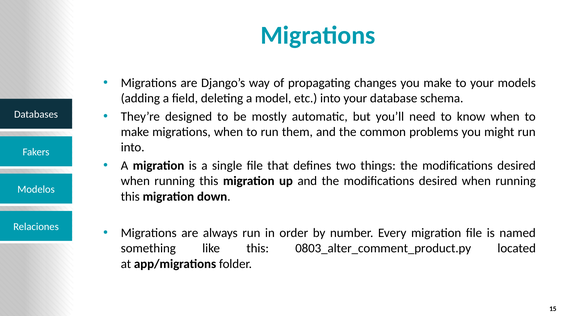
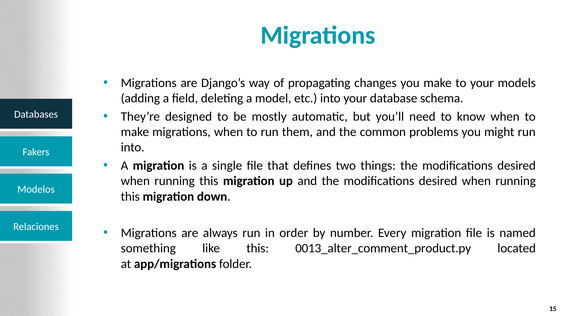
0803_alter_comment_product.py: 0803_alter_comment_product.py -> 0013_alter_comment_product.py (383, 248)
